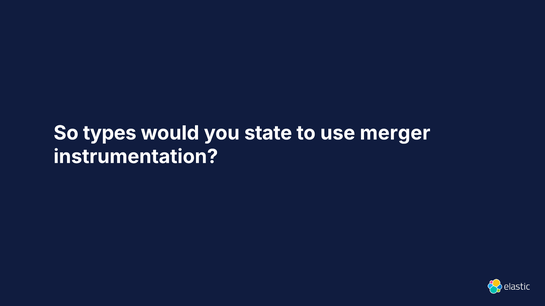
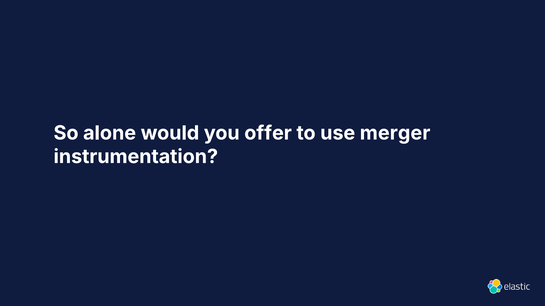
types: types -> alone (110, 133)
state: state -> offer (268, 133)
